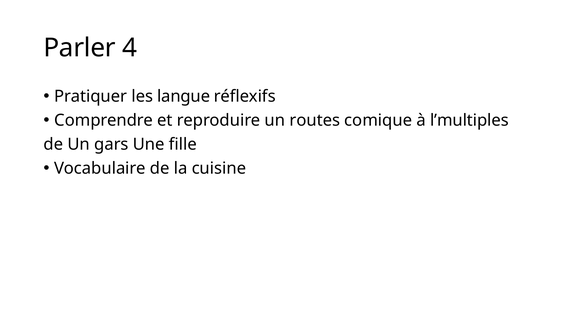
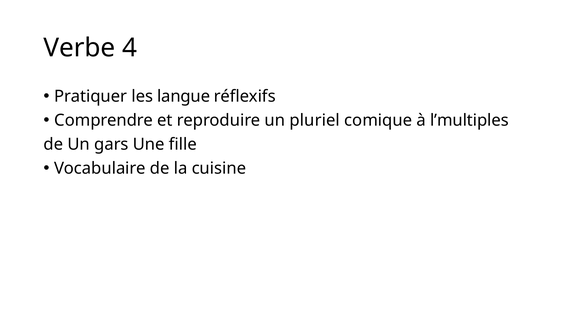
Parler: Parler -> Verbe (79, 48)
routes: routes -> pluriel (315, 120)
